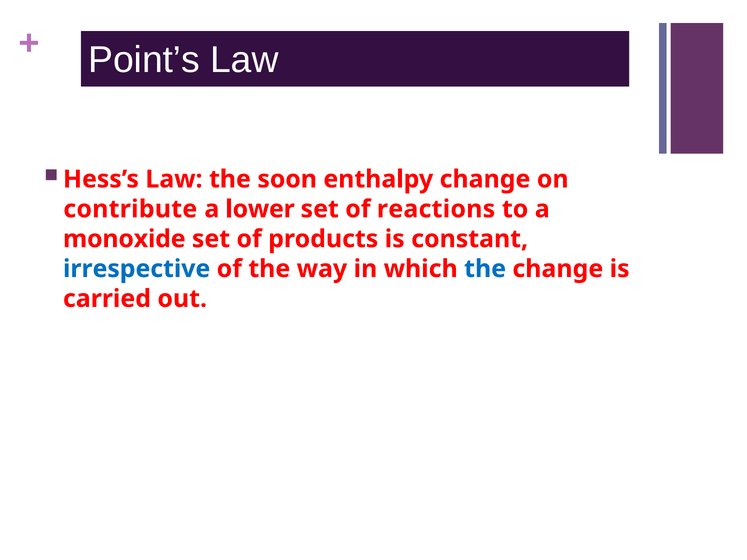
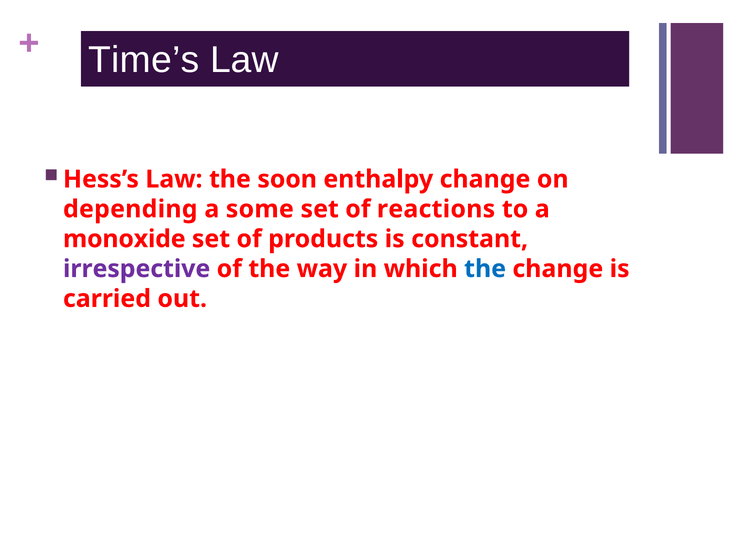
Point’s: Point’s -> Time’s (144, 60)
contribute: contribute -> depending (130, 209)
lower: lower -> some (260, 209)
irrespective colour: blue -> purple (137, 269)
